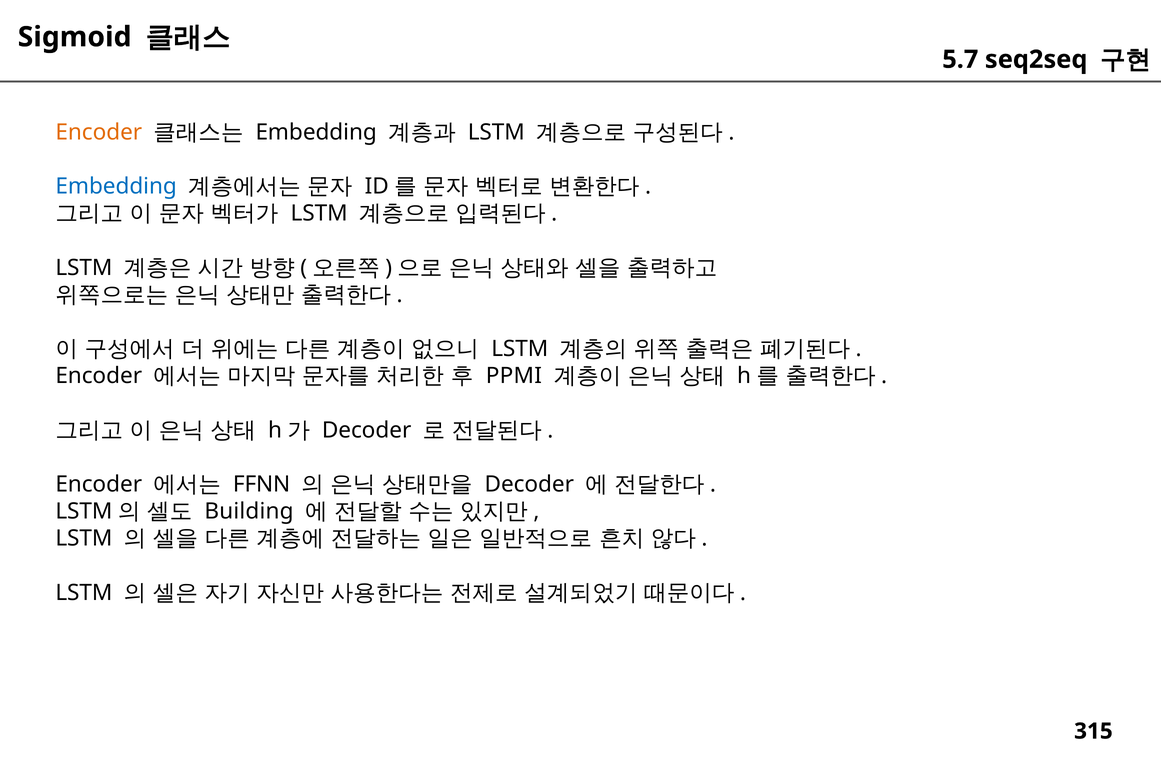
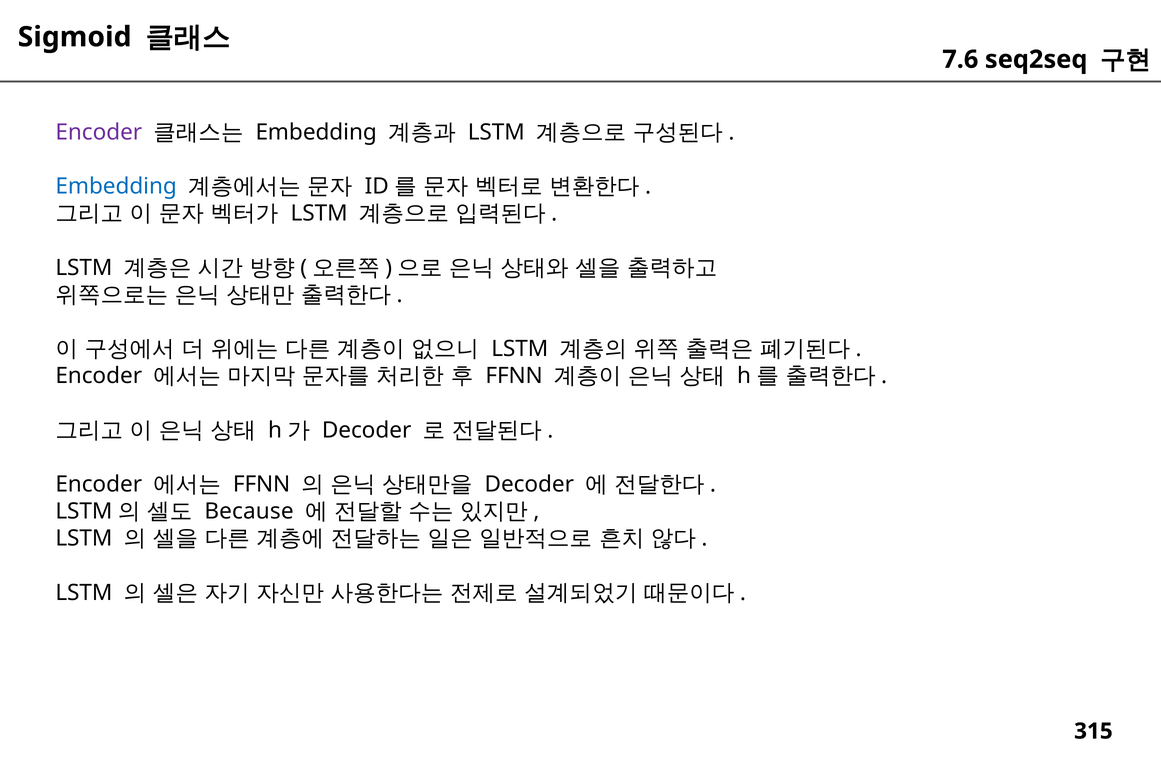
5.7: 5.7 -> 7.6 (960, 60)
Encoder colour: orange -> purple (99, 132)
PPMI: PPMI -> FFNN (514, 376)
Building: Building -> Because (249, 512)
